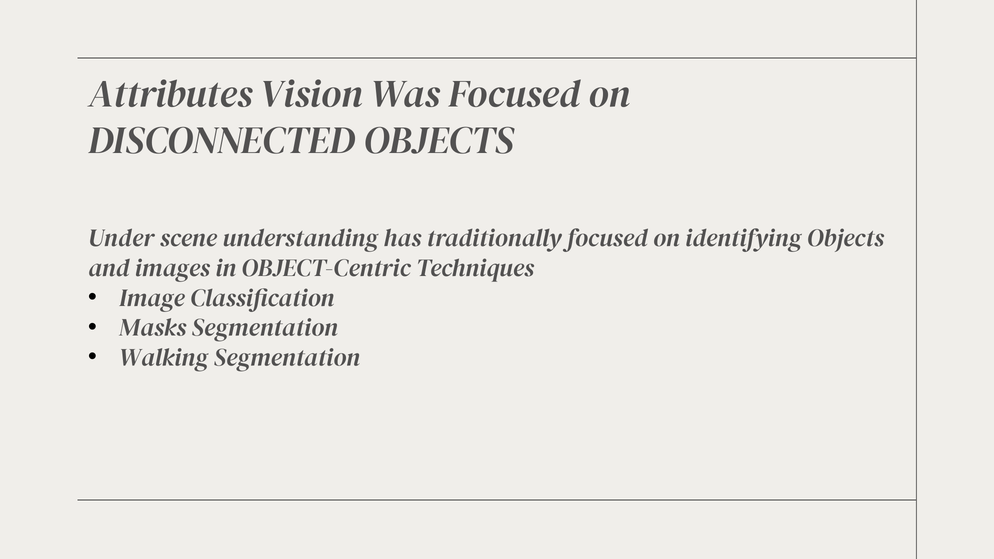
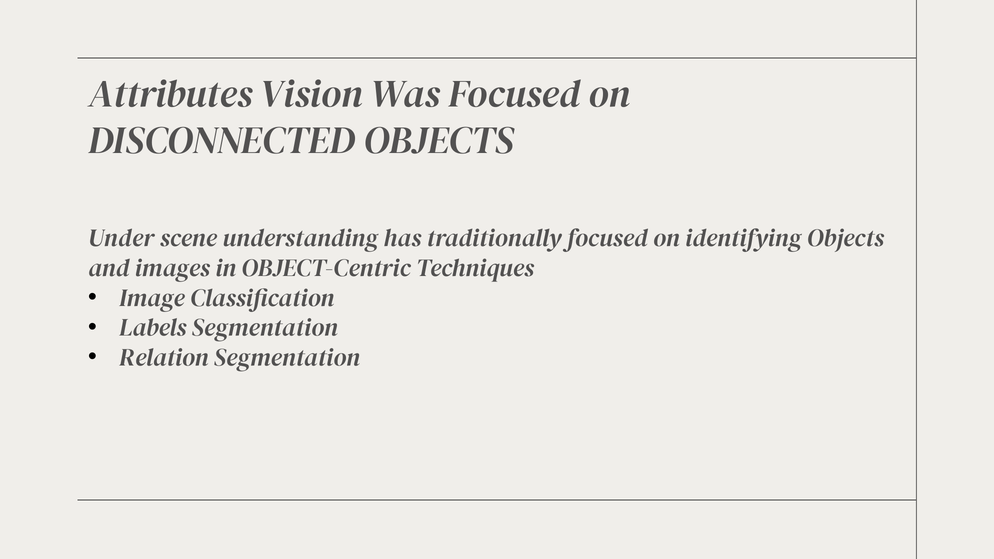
Masks: Masks -> Labels (153, 328)
Walking: Walking -> Relation (164, 358)
